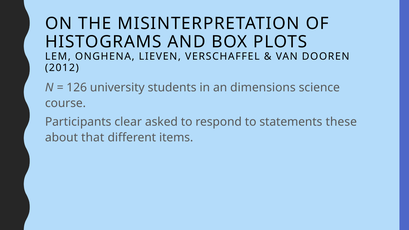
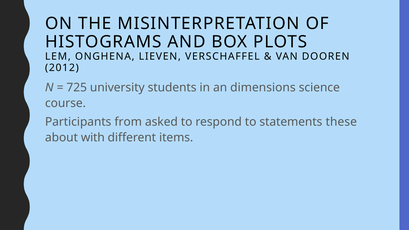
126: 126 -> 725 (77, 88)
clear: clear -> from (128, 122)
that: that -> with (93, 138)
